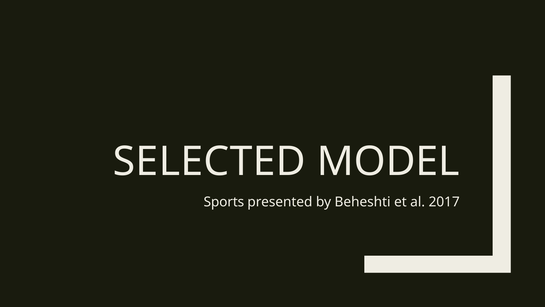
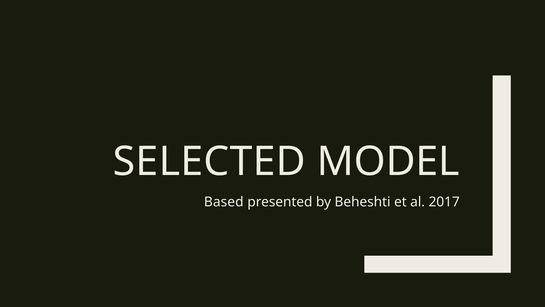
Sports: Sports -> Based (224, 202)
